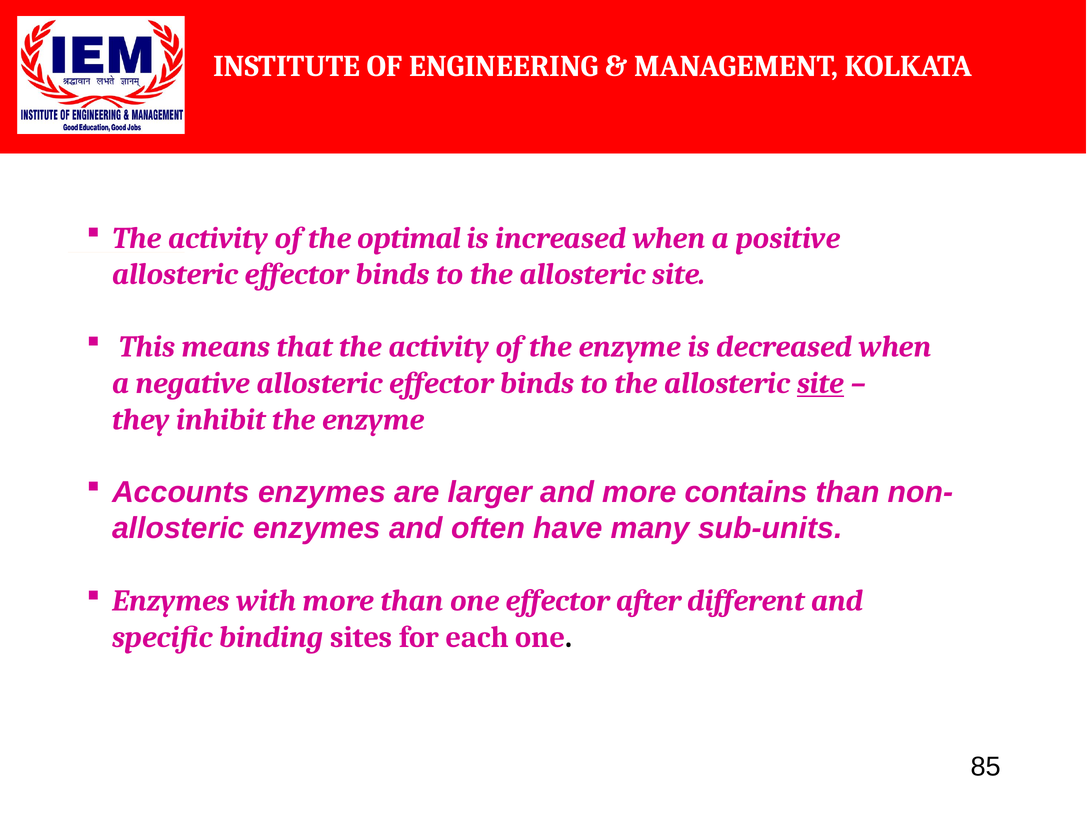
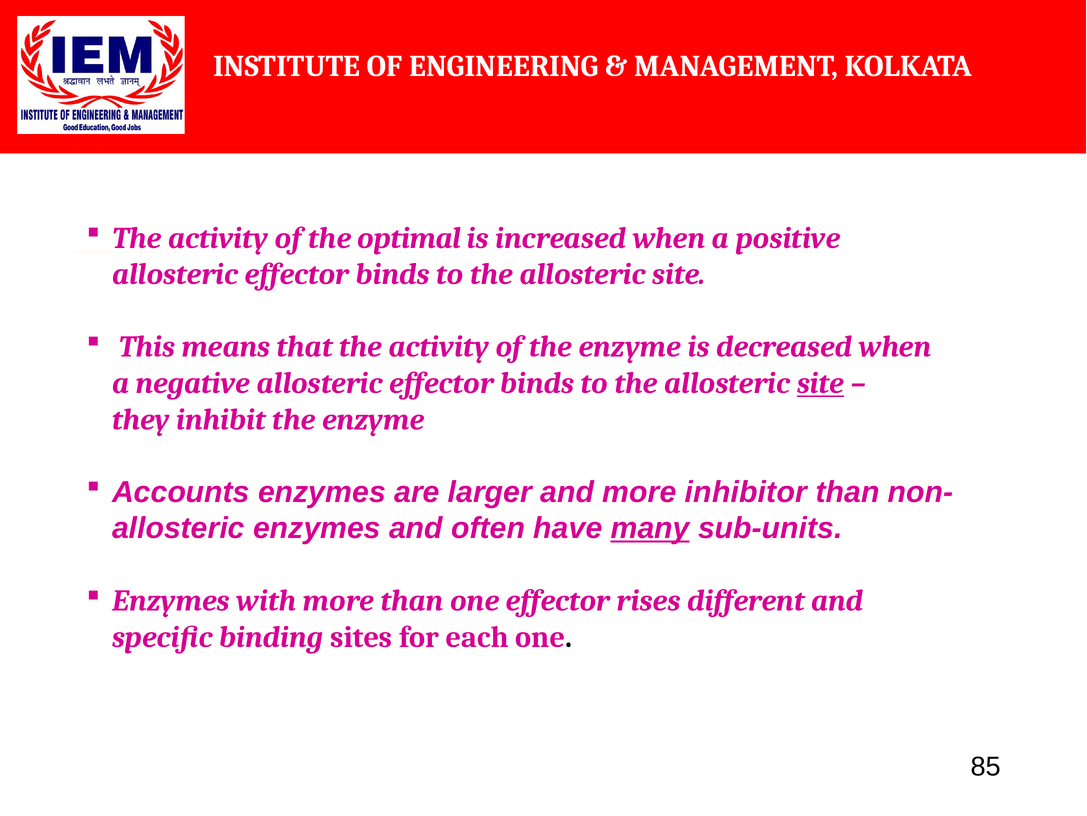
contains: contains -> inhibitor (746, 492)
many underline: none -> present (650, 528)
after: after -> rises (649, 600)
